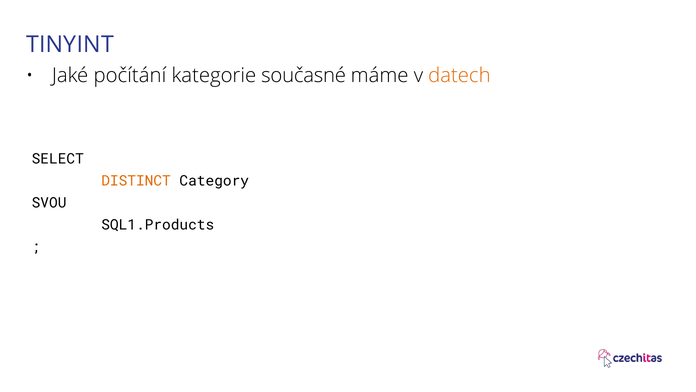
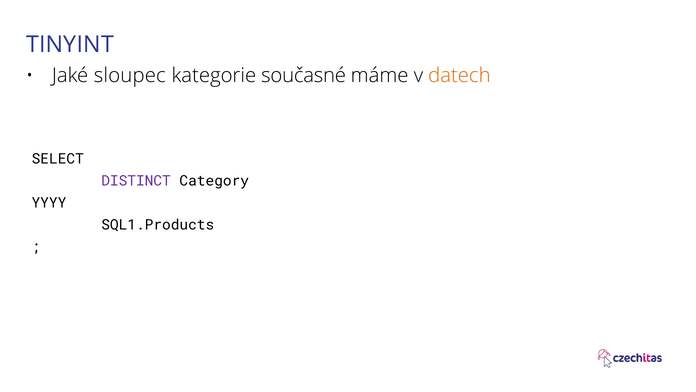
počítání: počítání -> sloupec (130, 76)
DISTINCT colour: orange -> purple (136, 181)
SVOU: SVOU -> YYYY (49, 203)
